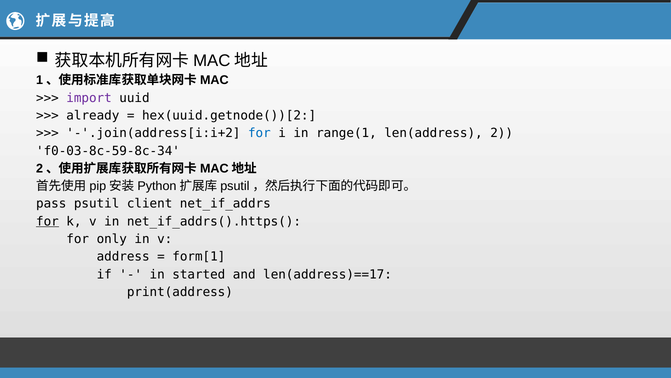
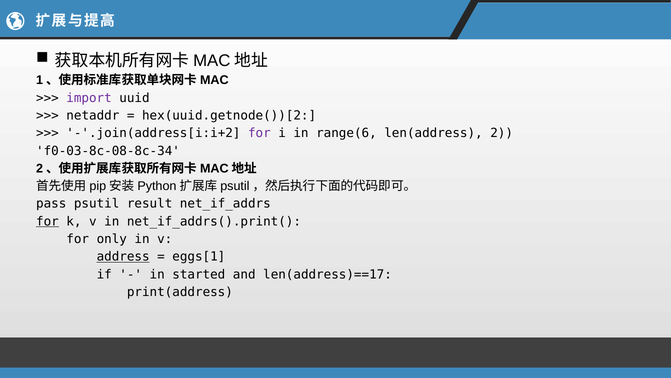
already: already -> netaddr (93, 115)
for colour: blue -> purple (259, 133)
range(1: range(1 -> range(6 (346, 133)
f0-03-8c-59-8c-34: f0-03-8c-59-8c-34 -> f0-03-8c-08-8c-34 (108, 151)
client: client -> result (150, 204)
net_if_addrs().https(: net_if_addrs().https( -> net_if_addrs().print( (214, 221)
address underline: none -> present (123, 256)
form[1: form[1 -> eggs[1 (199, 256)
